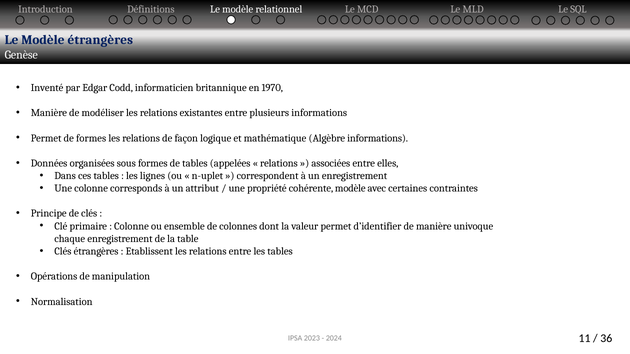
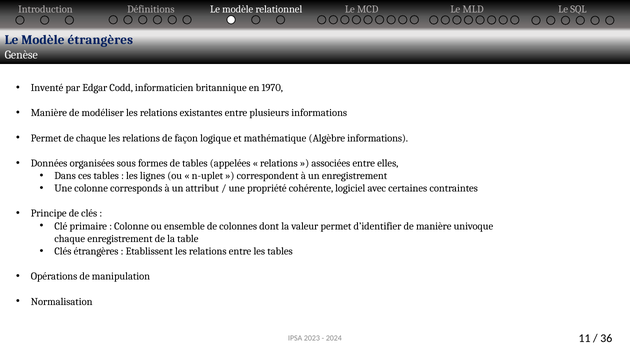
de formes: formes -> chaque (91, 138)
cohérente modèle: modèle -> logiciel (350, 189)
